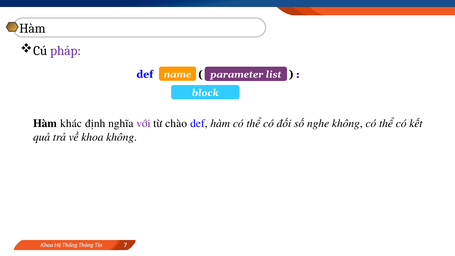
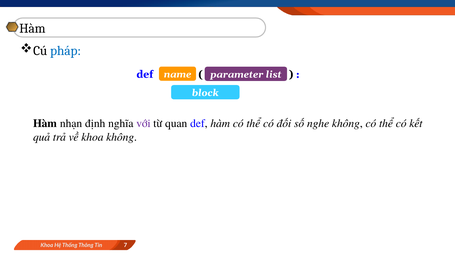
pháp colour: purple -> blue (66, 51)
khác: khác -> nhạn (71, 123)
chào: chào -> quan (176, 123)
